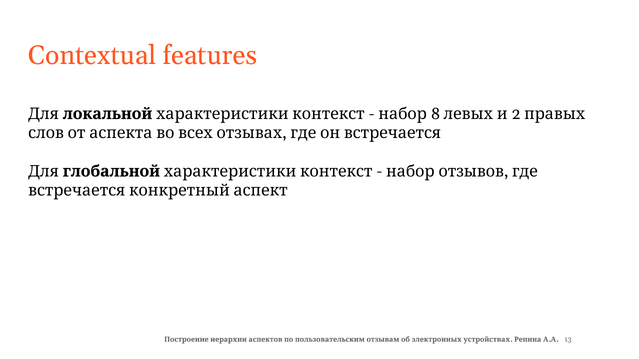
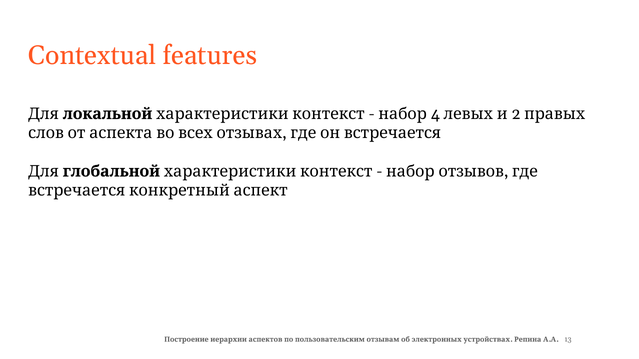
8: 8 -> 4 (435, 114)
